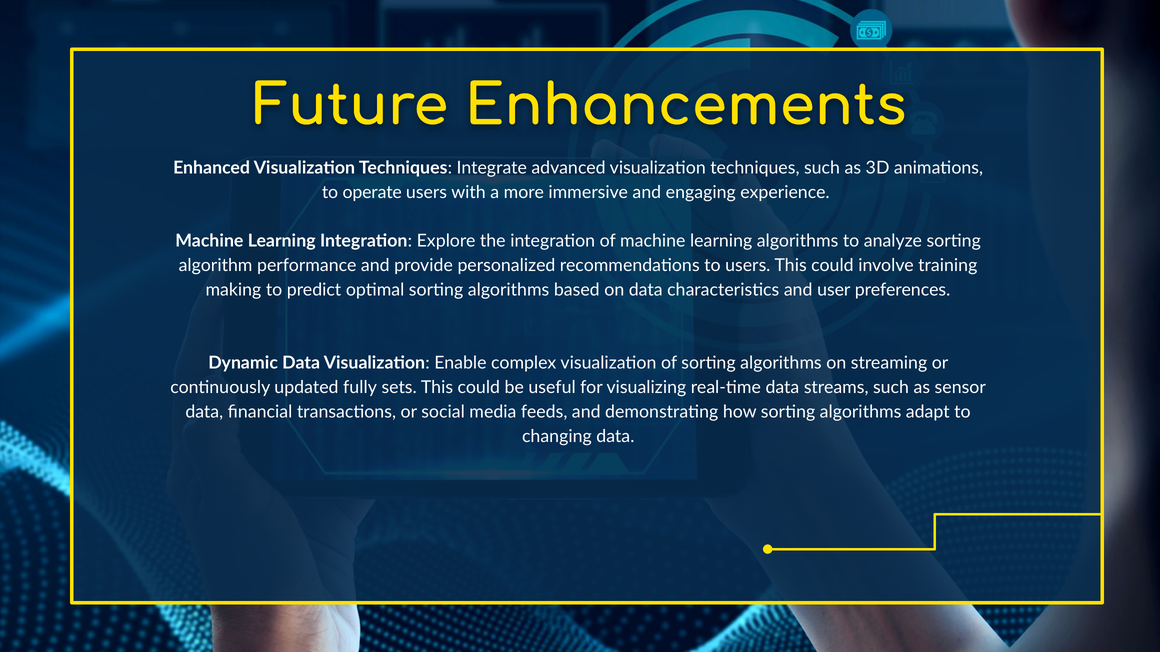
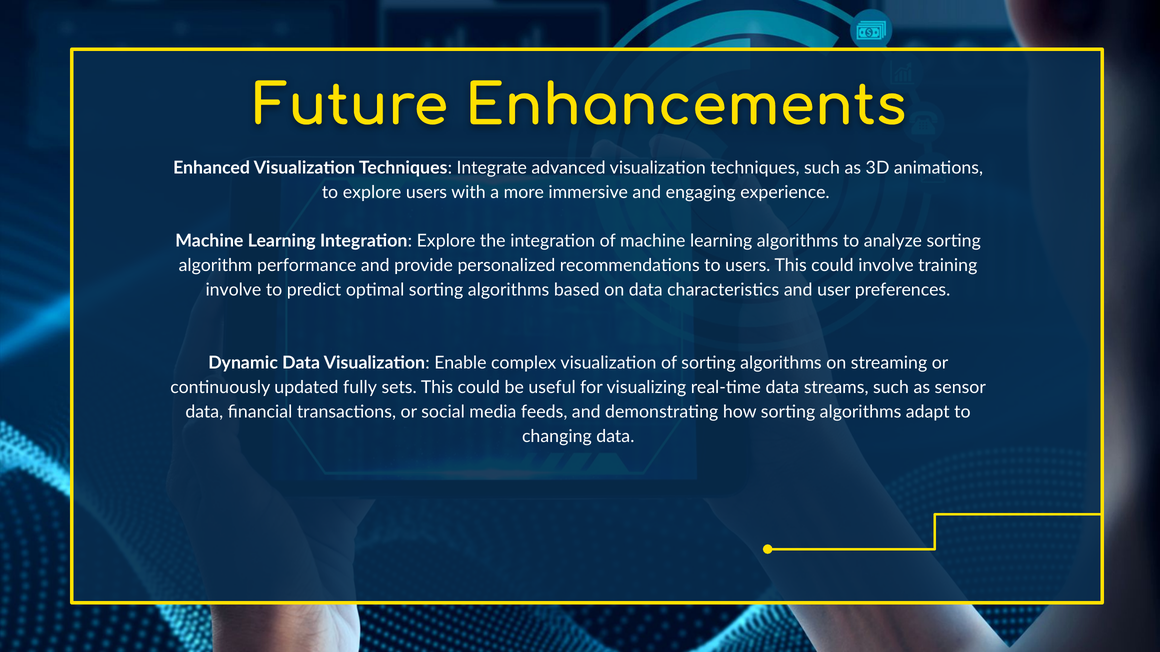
to operate: operate -> explore (372, 192)
making: making -> involve (233, 290)
